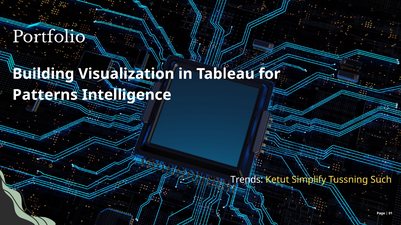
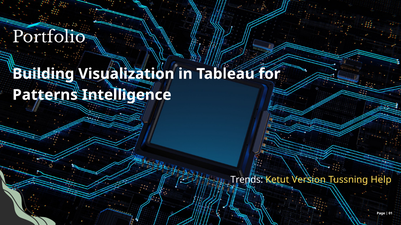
Simplify: Simplify -> Version (309, 180)
Such: Such -> Help (381, 180)
